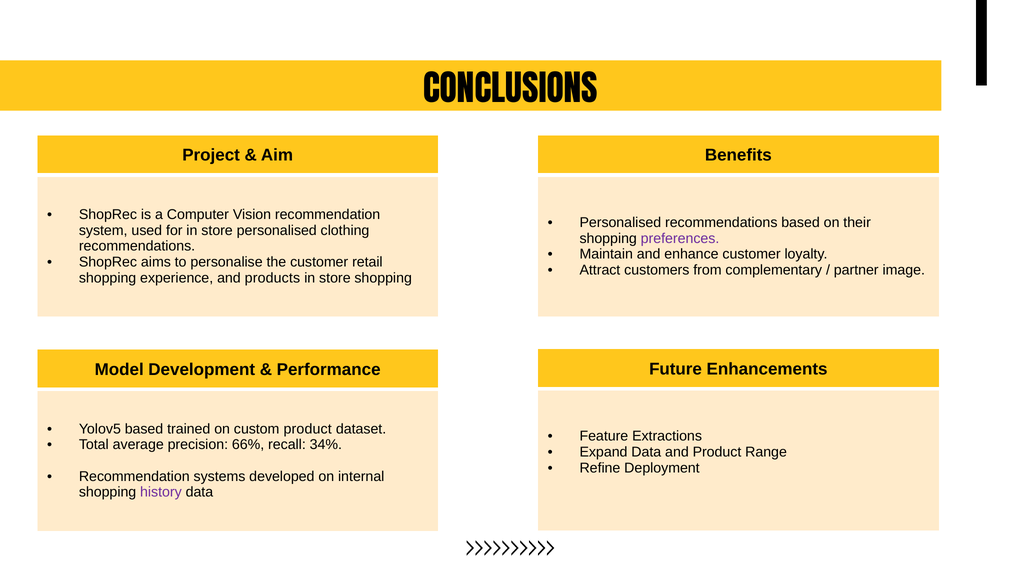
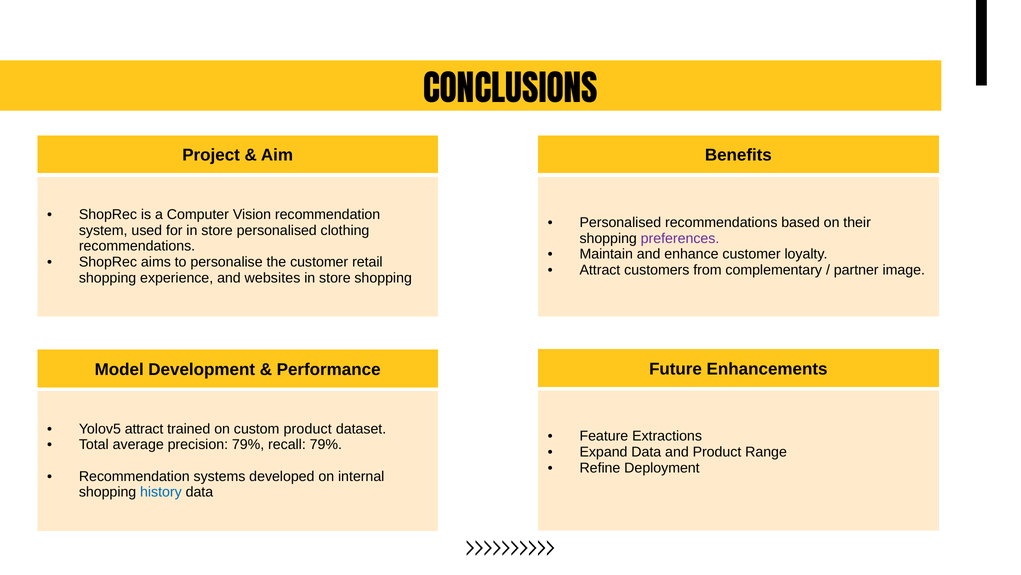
products: products -> websites (272, 278)
Yolov5 based: based -> attract (144, 428)
precision 66%: 66% -> 79% (248, 444)
recall 34%: 34% -> 79% (326, 444)
history colour: purple -> blue (161, 492)
